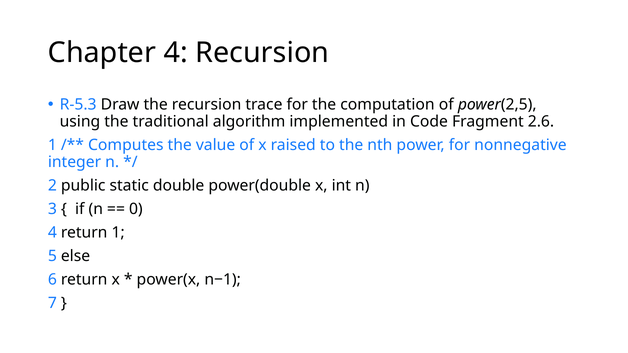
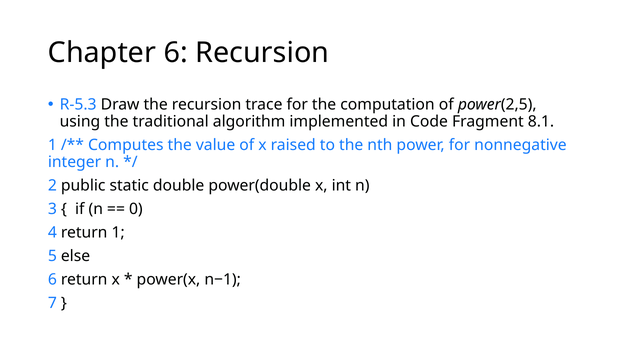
Chapter 4: 4 -> 6 (176, 53)
2.6: 2.6 -> 8.1 (541, 122)
